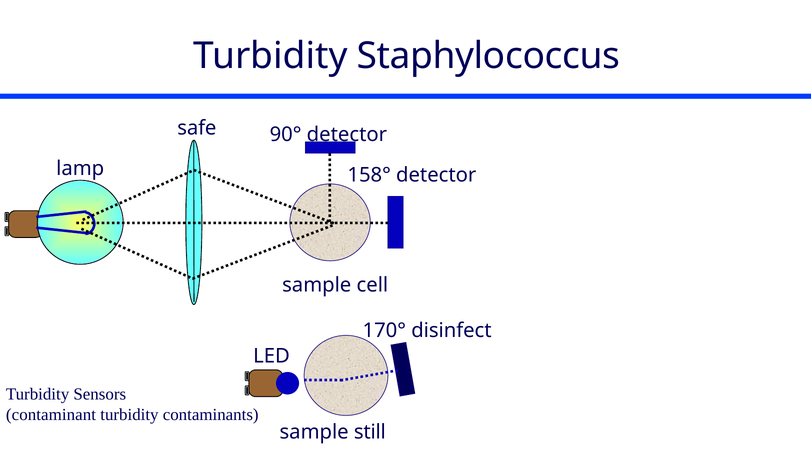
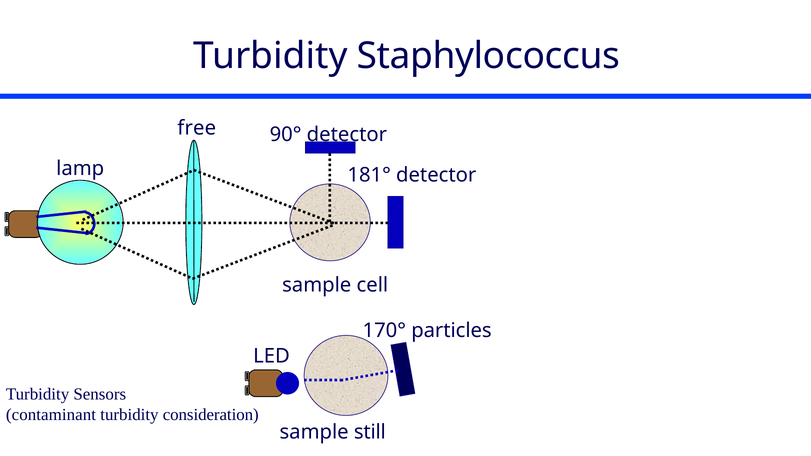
safe: safe -> free (197, 128)
158°: 158° -> 181° (369, 175)
disinfect: disinfect -> particles (451, 331)
contaminants: contaminants -> consideration (211, 415)
